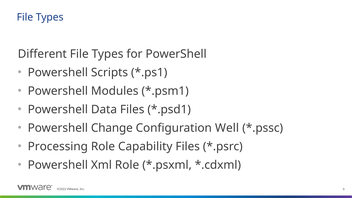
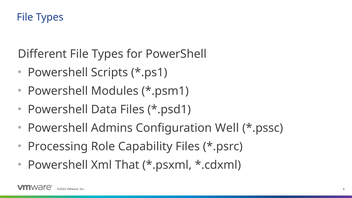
Change: Change -> Admins (112, 128)
Xml Role: Role -> That (127, 165)
